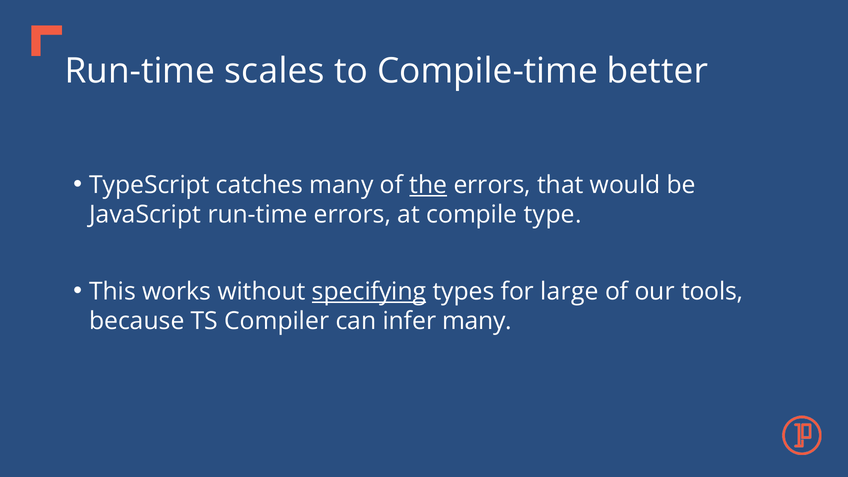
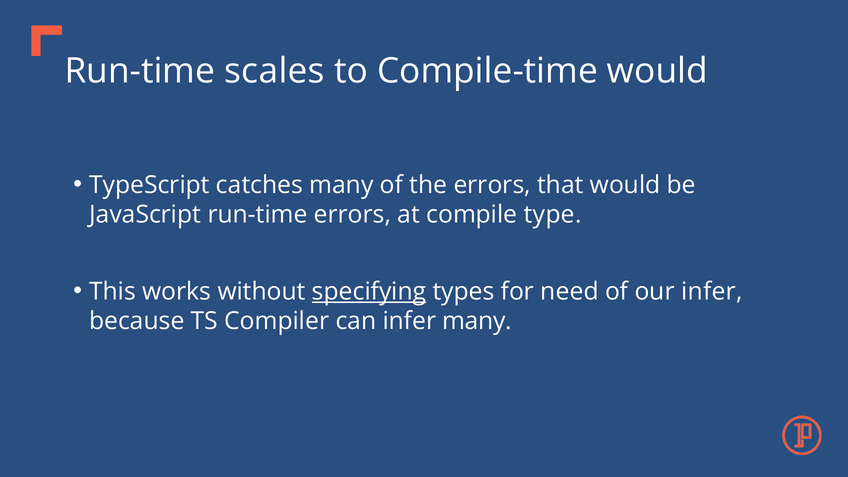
Compile-time better: better -> would (657, 71)
the underline: present -> none (428, 185)
large: large -> need (570, 292)
our tools: tools -> infer (712, 292)
